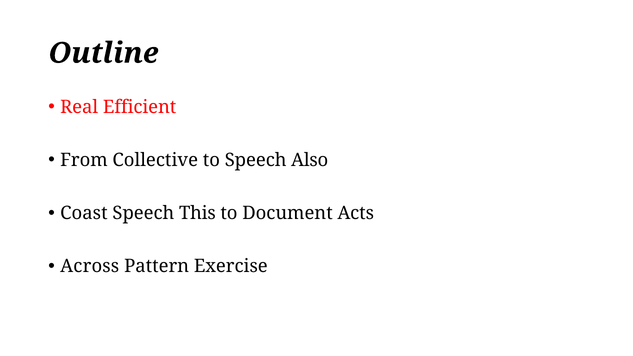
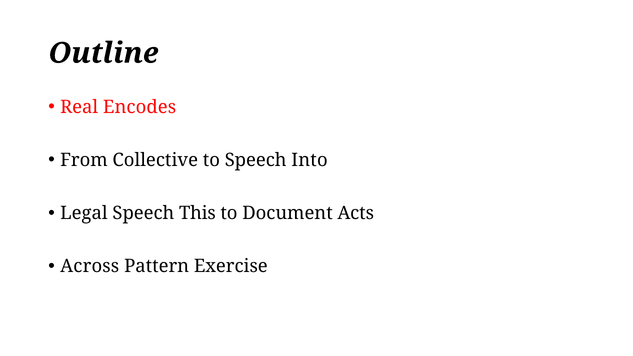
Efficient: Efficient -> Encodes (140, 107)
Also: Also -> Into (310, 160)
Coast: Coast -> Legal (84, 213)
